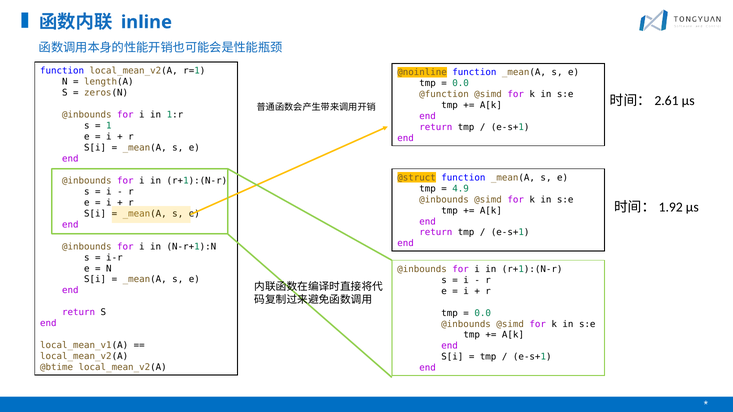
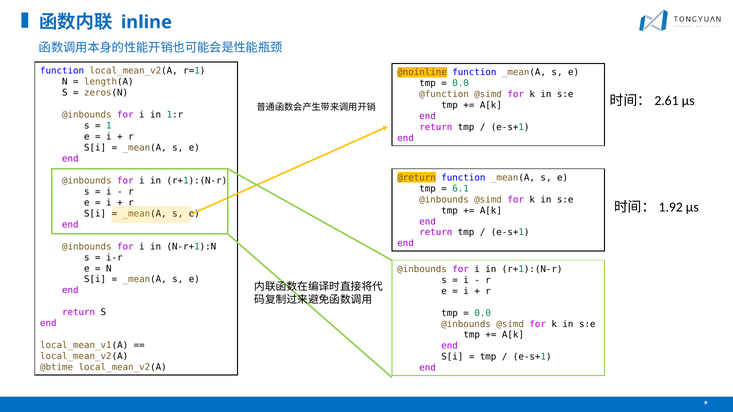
@struct: @struct -> @return (417, 178)
4.9: 4.9 -> 6.1 (461, 189)
